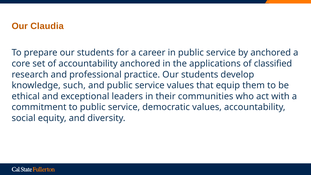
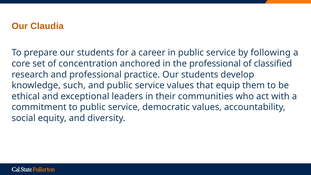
by anchored: anchored -> following (271, 53)
of accountability: accountability -> concentration (88, 64)
the applications: applications -> professional (215, 64)
